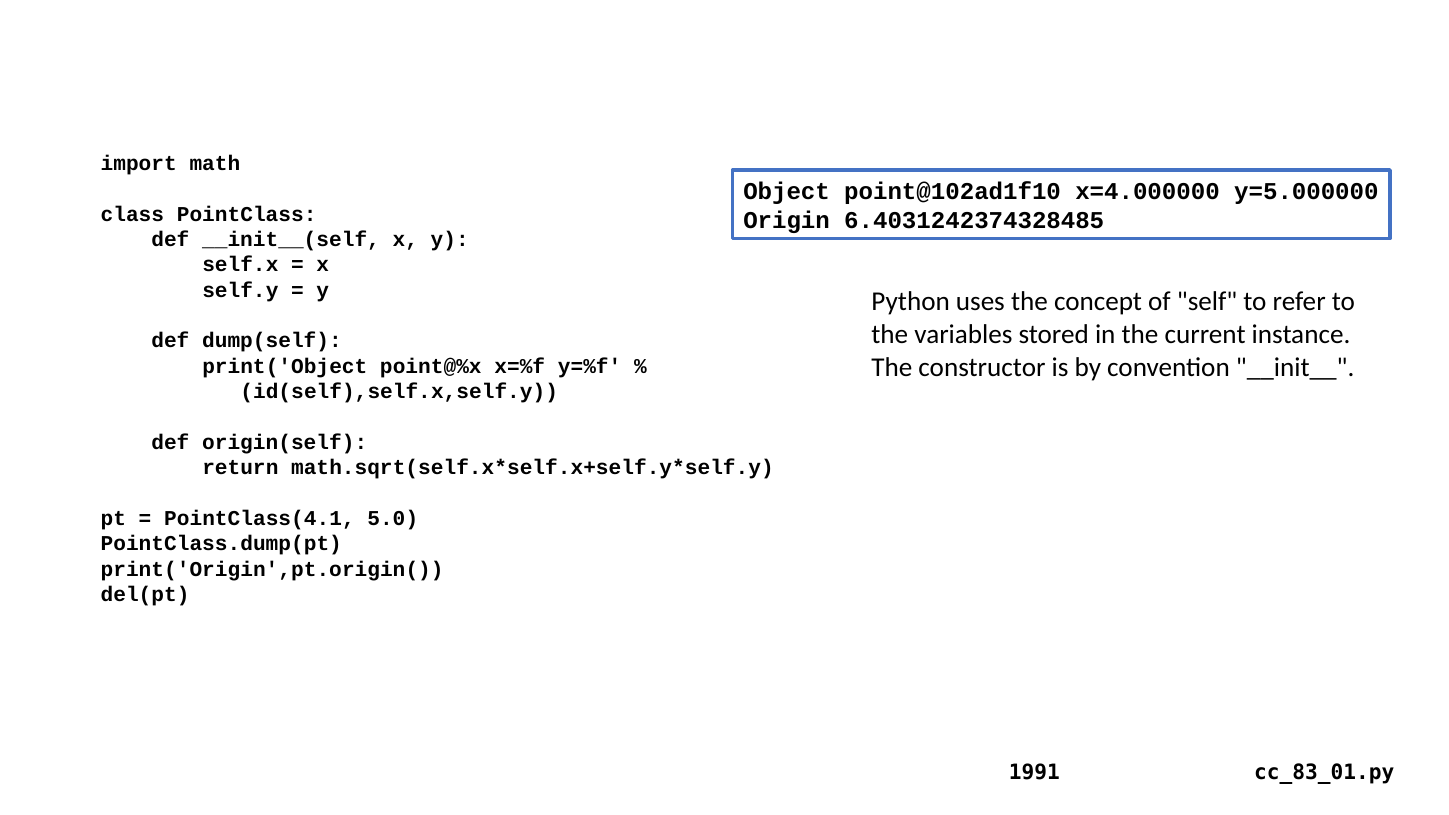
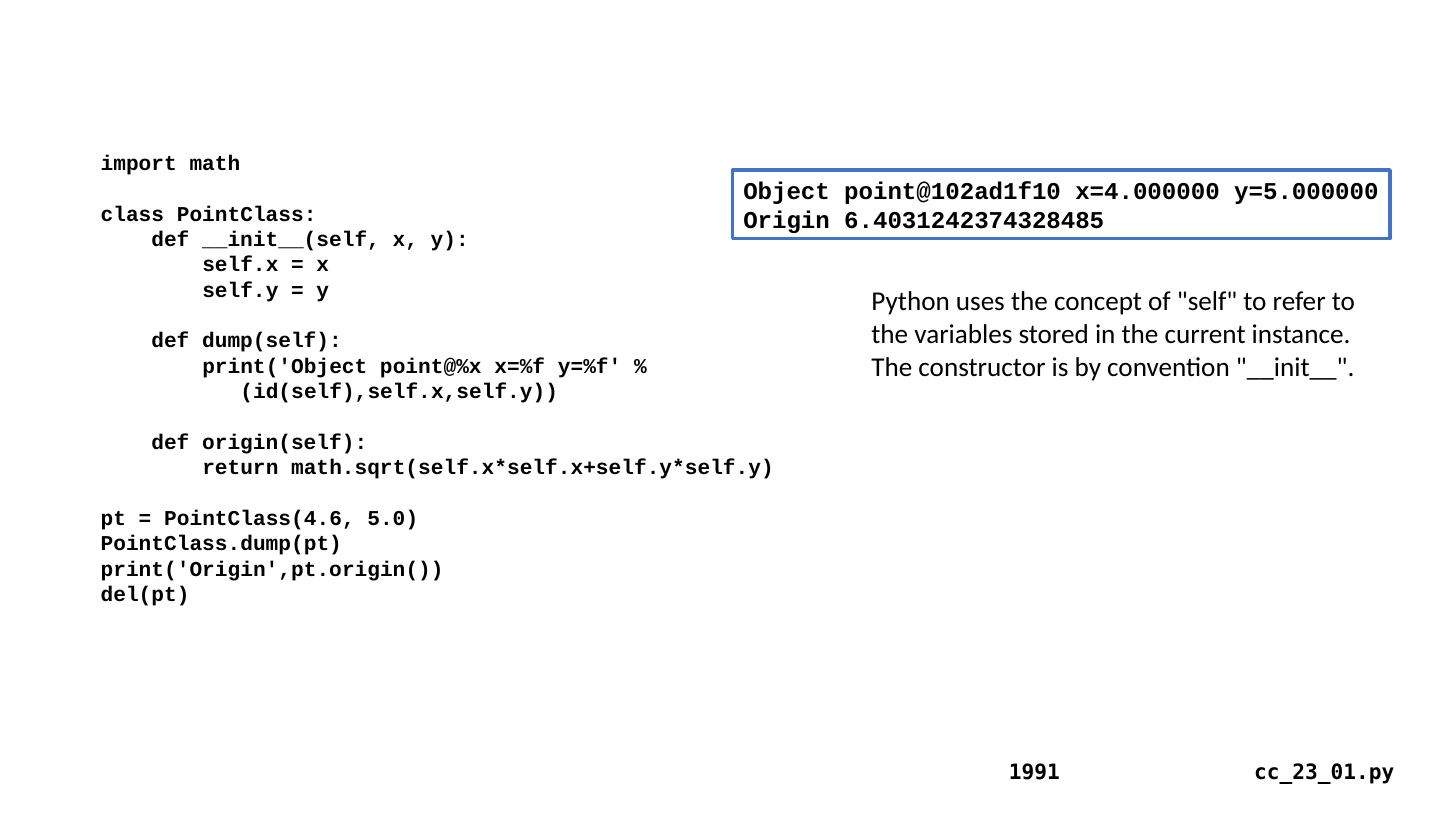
PointClass(4.1: PointClass(4.1 -> PointClass(4.6 (259, 519)
cc_83_01.py: cc_83_01.py -> cc_23_01.py (1324, 773)
